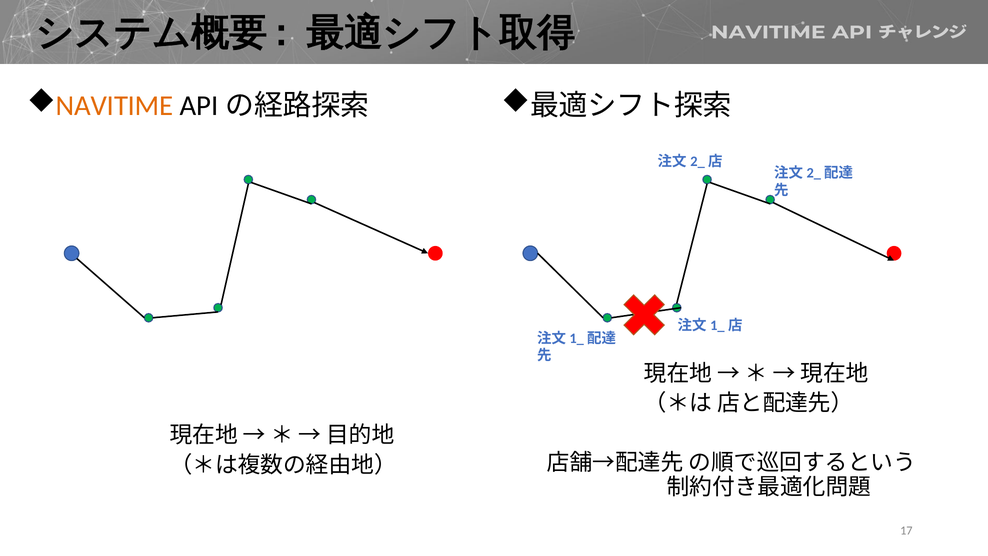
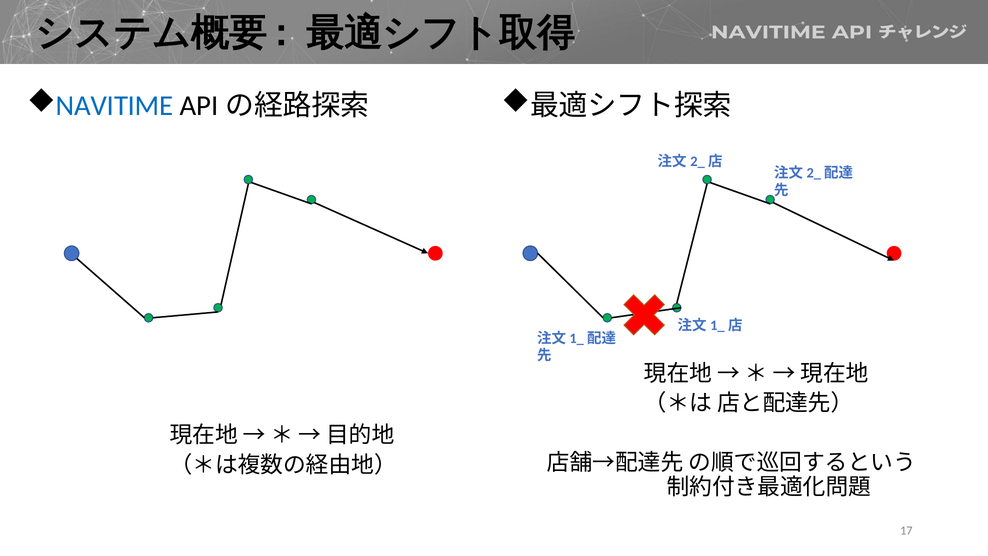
NAVITIME colour: orange -> blue (115, 105)
